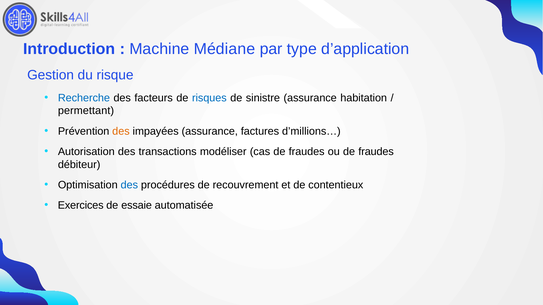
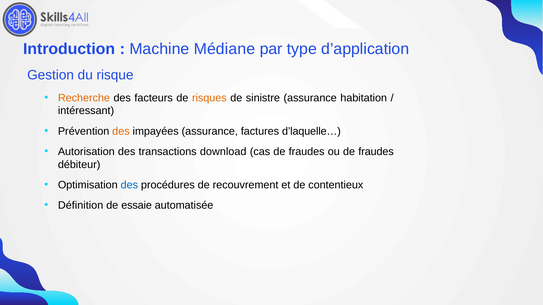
Recherche colour: blue -> orange (84, 98)
risques colour: blue -> orange (209, 98)
permettant: permettant -> intéressant (86, 111)
d’millions…: d’millions… -> d’laquelle… (311, 131)
modéliser: modéliser -> download (223, 152)
Exercices: Exercices -> Définition (81, 206)
